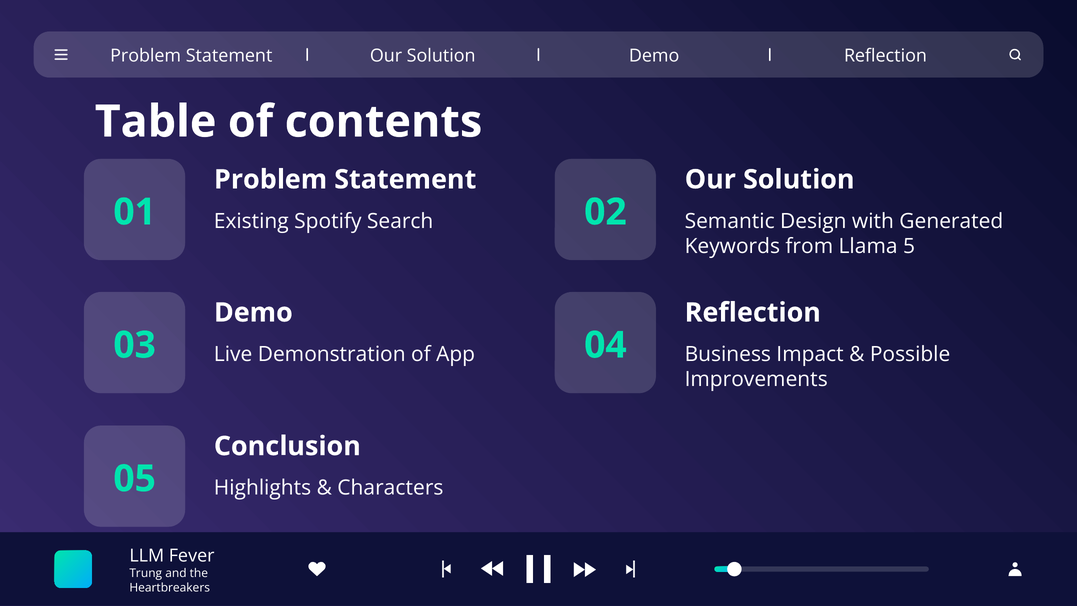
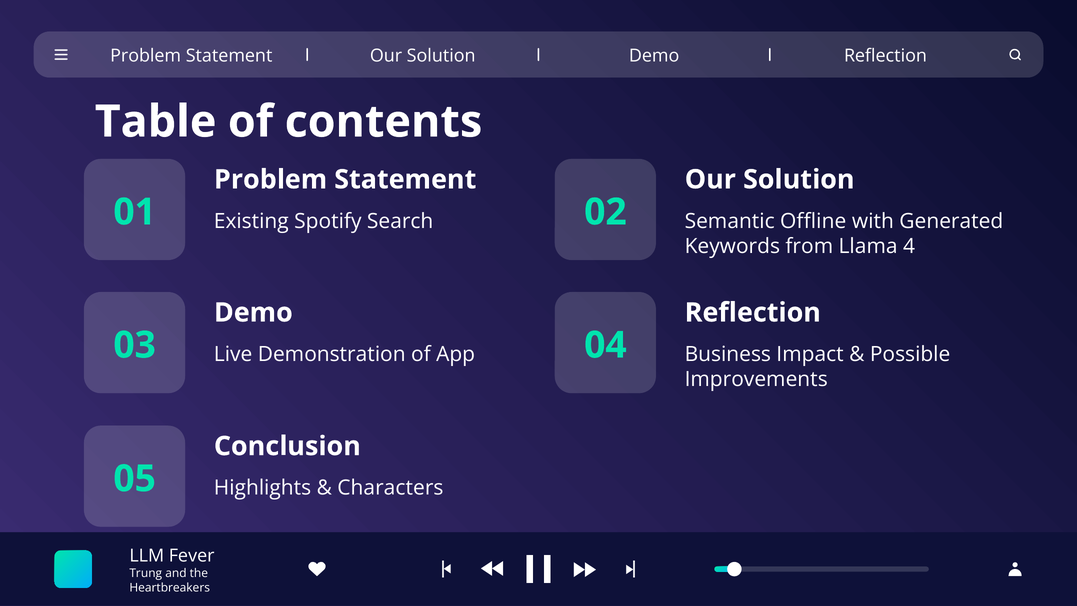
Design: Design -> Offline (813, 221)
5: 5 -> 4 (909, 246)
